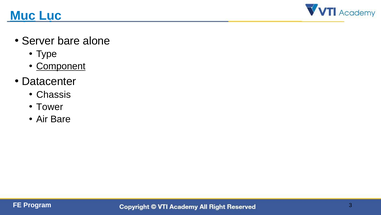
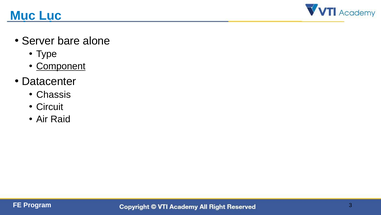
Mục underline: present -> none (23, 16)
Tower: Tower -> Circuit (50, 107)
Air Bare: Bare -> Raid (60, 119)
